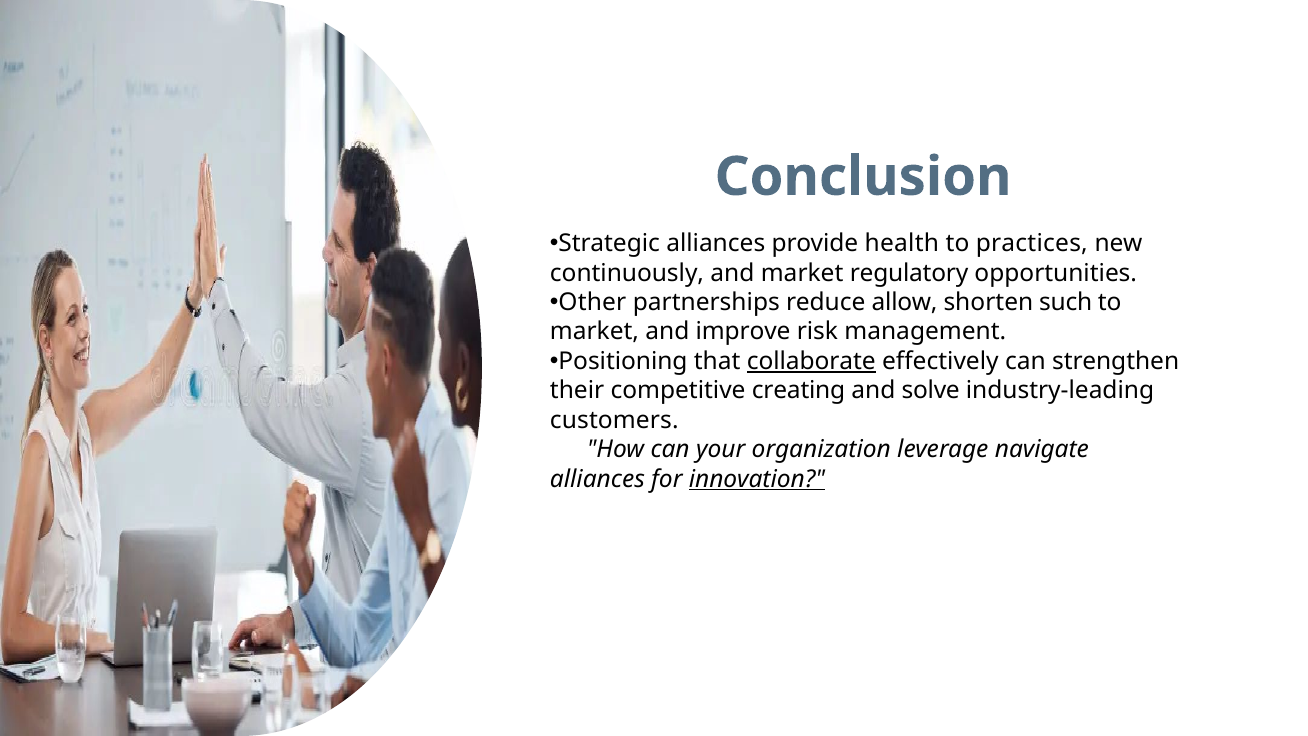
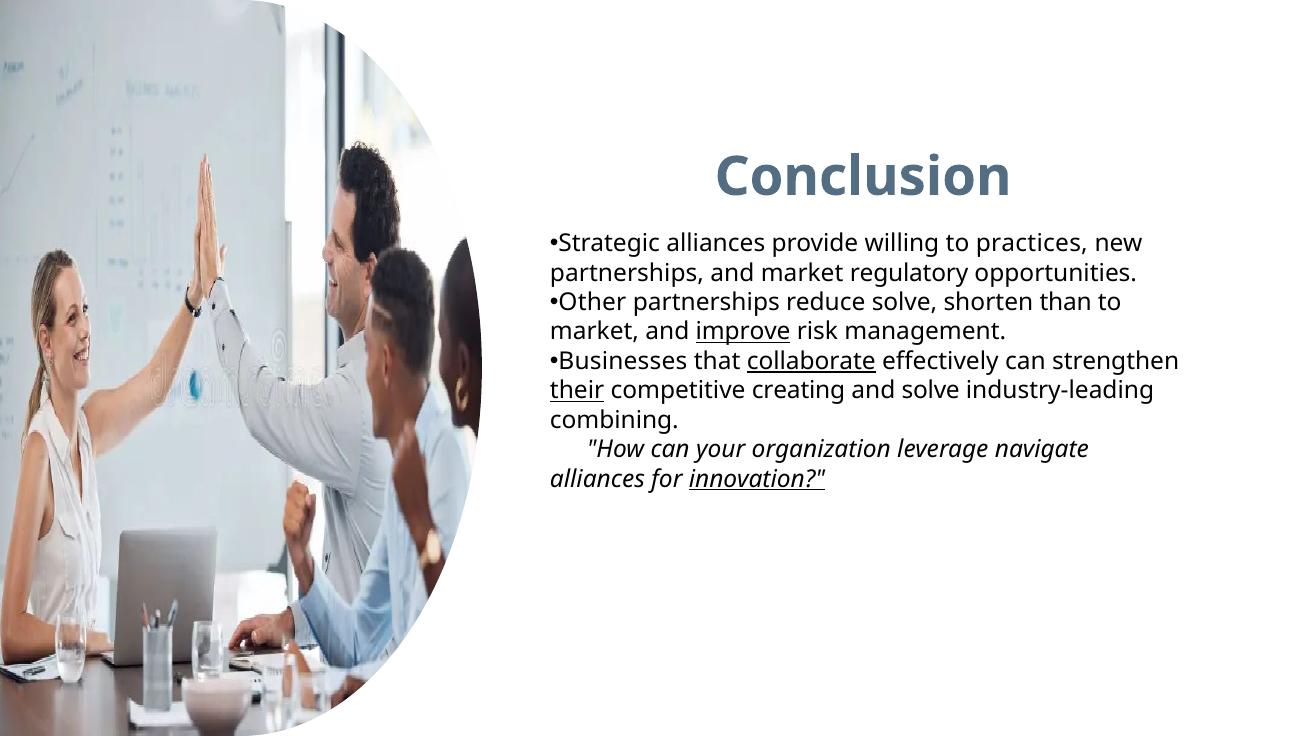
health: health -> willing (902, 243)
continuously: continuously -> partnerships (627, 273)
reduce allow: allow -> solve (905, 302)
such: such -> than (1066, 302)
improve underline: none -> present (743, 332)
Positioning: Positioning -> Businesses (623, 361)
their underline: none -> present (577, 391)
customers: customers -> combining (614, 420)
